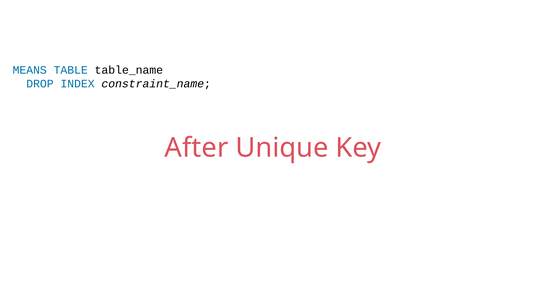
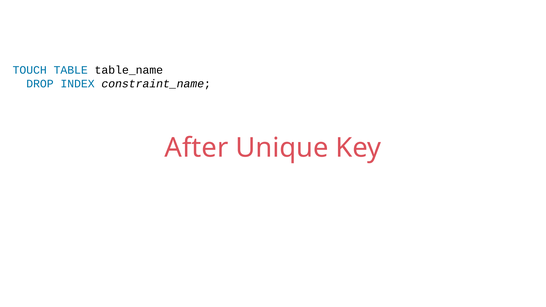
MEANS: MEANS -> TOUCH (30, 70)
